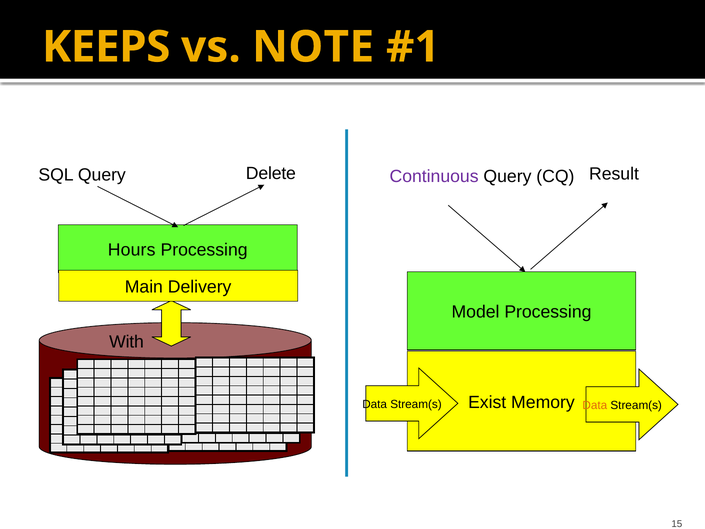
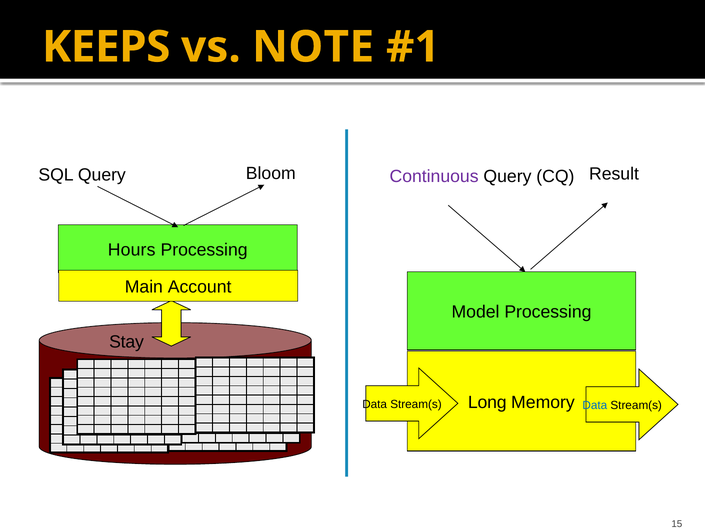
Delete: Delete -> Bloom (271, 173)
Delivery: Delivery -> Account (200, 287)
With: With -> Stay (127, 342)
Exist: Exist -> Long (487, 402)
Data colour: orange -> blue (595, 405)
